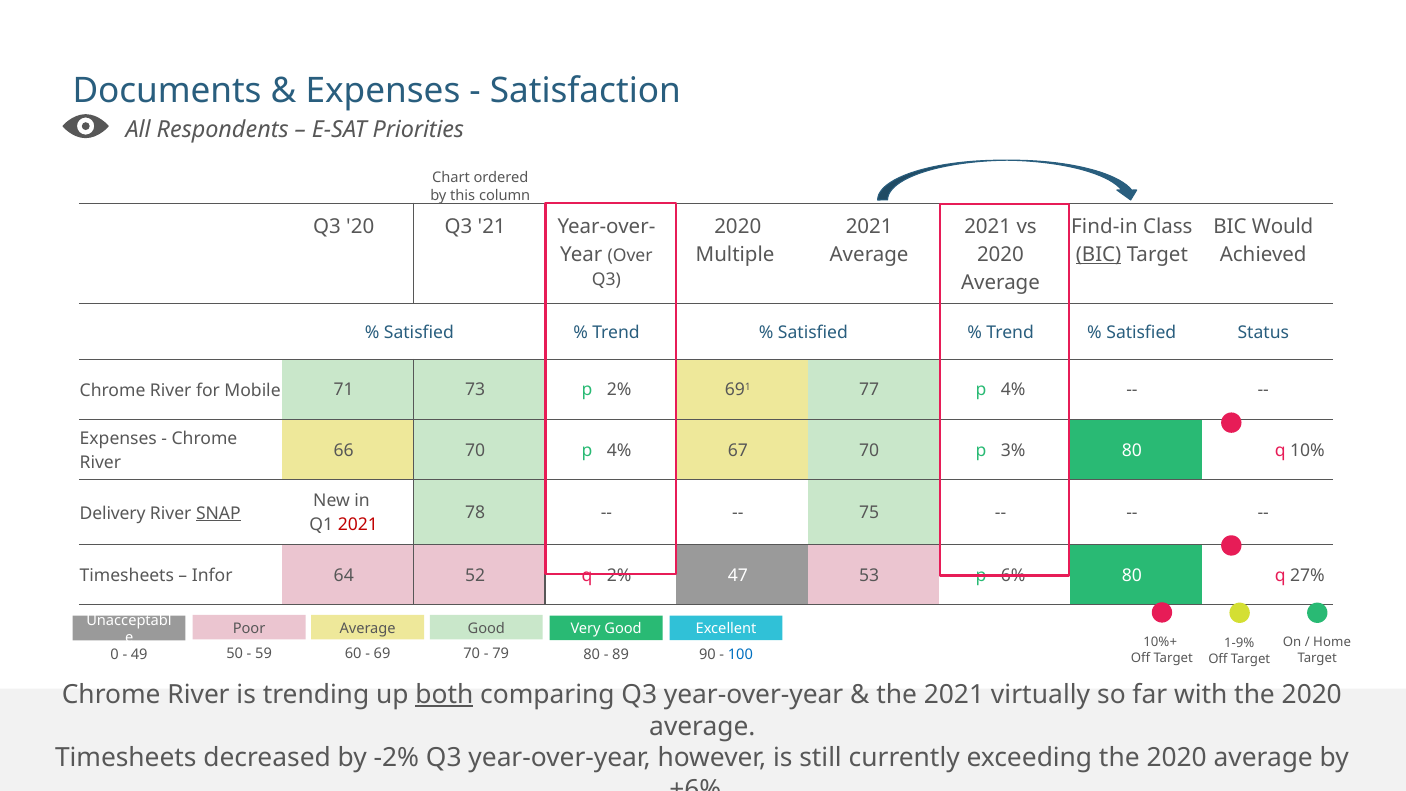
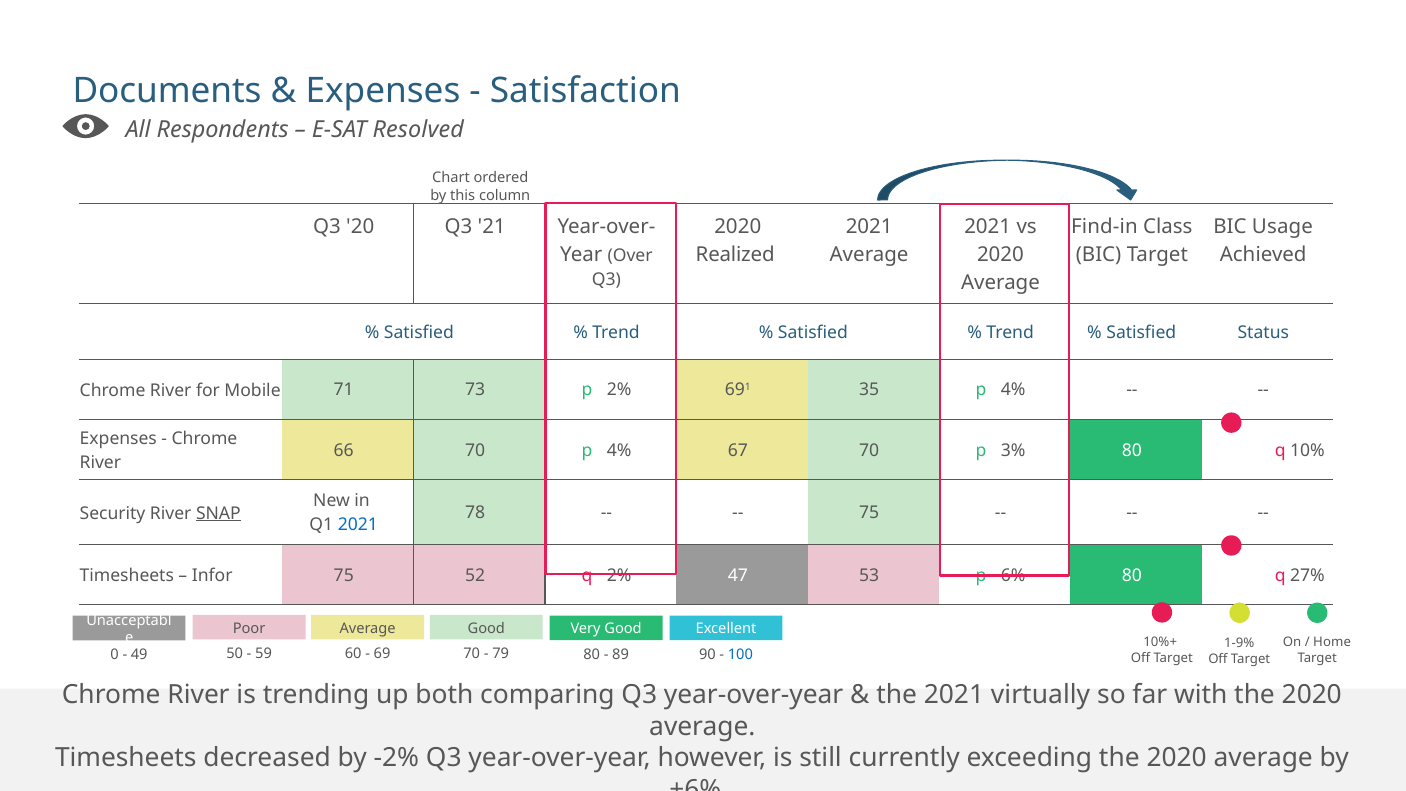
Priorities: Priorities -> Resolved (418, 130)
Would: Would -> Usage (1282, 226)
Multiple: Multiple -> Realized (735, 254)
BIC underline: present -> none (1099, 254)
77: 77 -> 35 (869, 390)
Delivery: Delivery -> Security (113, 513)
2021 colour: red -> blue (358, 525)
Infor 64: 64 -> 75 (344, 575)
both underline: present -> none (444, 695)
